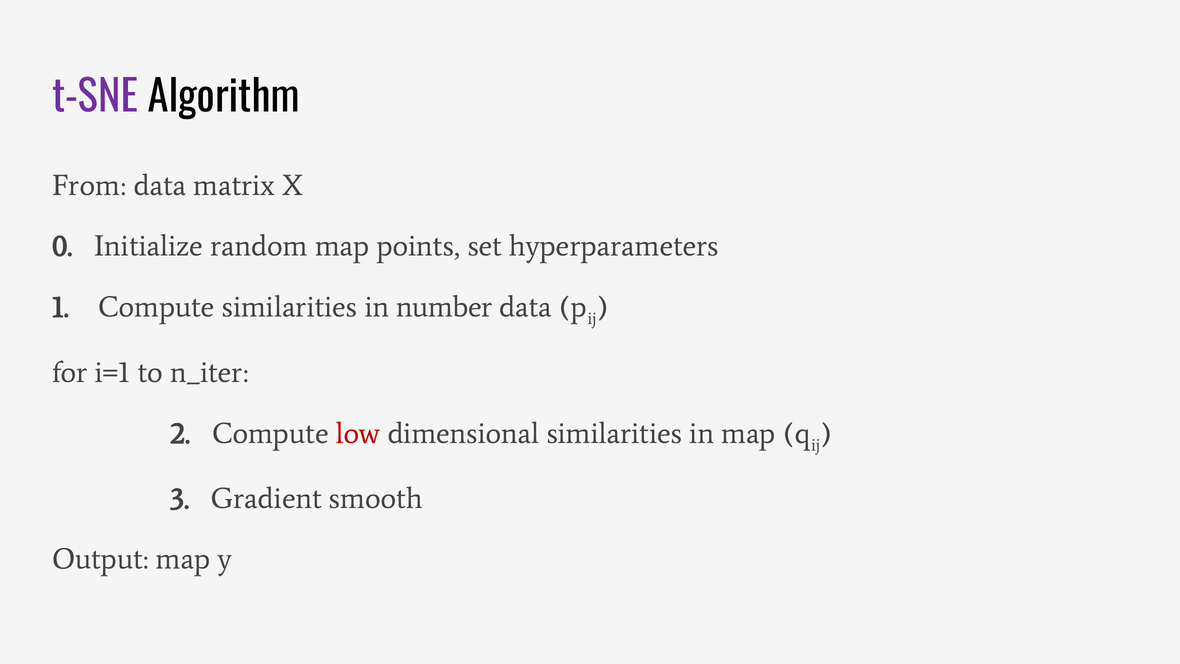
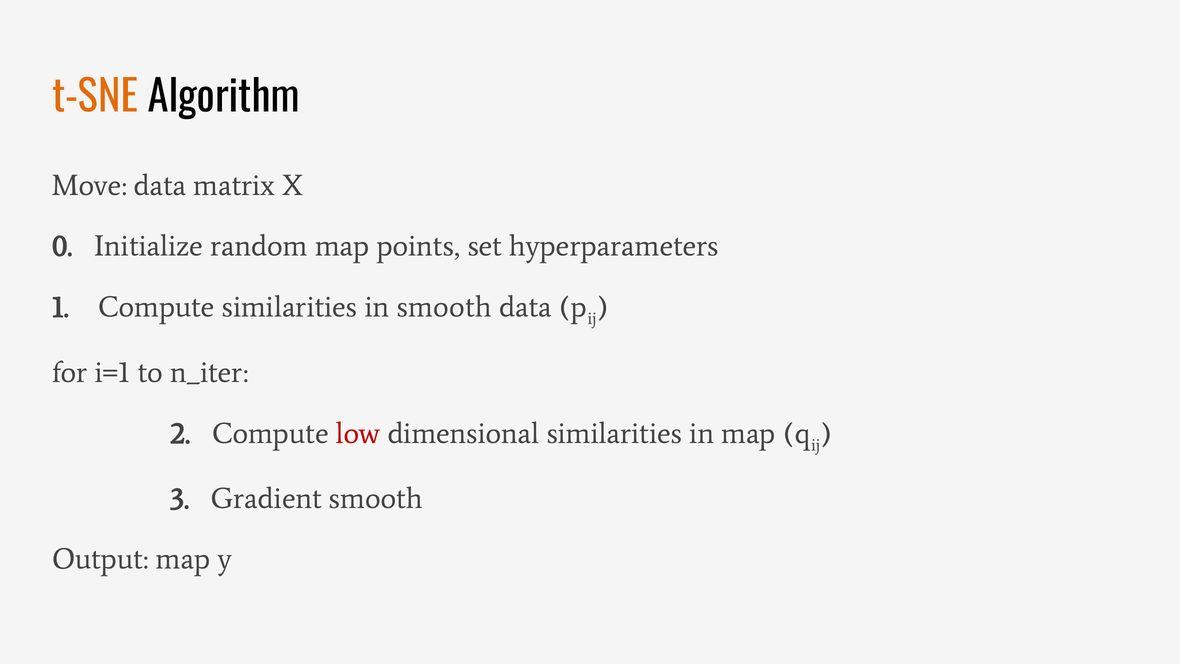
t-SNE colour: purple -> orange (95, 98)
From: From -> Move (89, 186)
in number: number -> smooth (444, 307)
